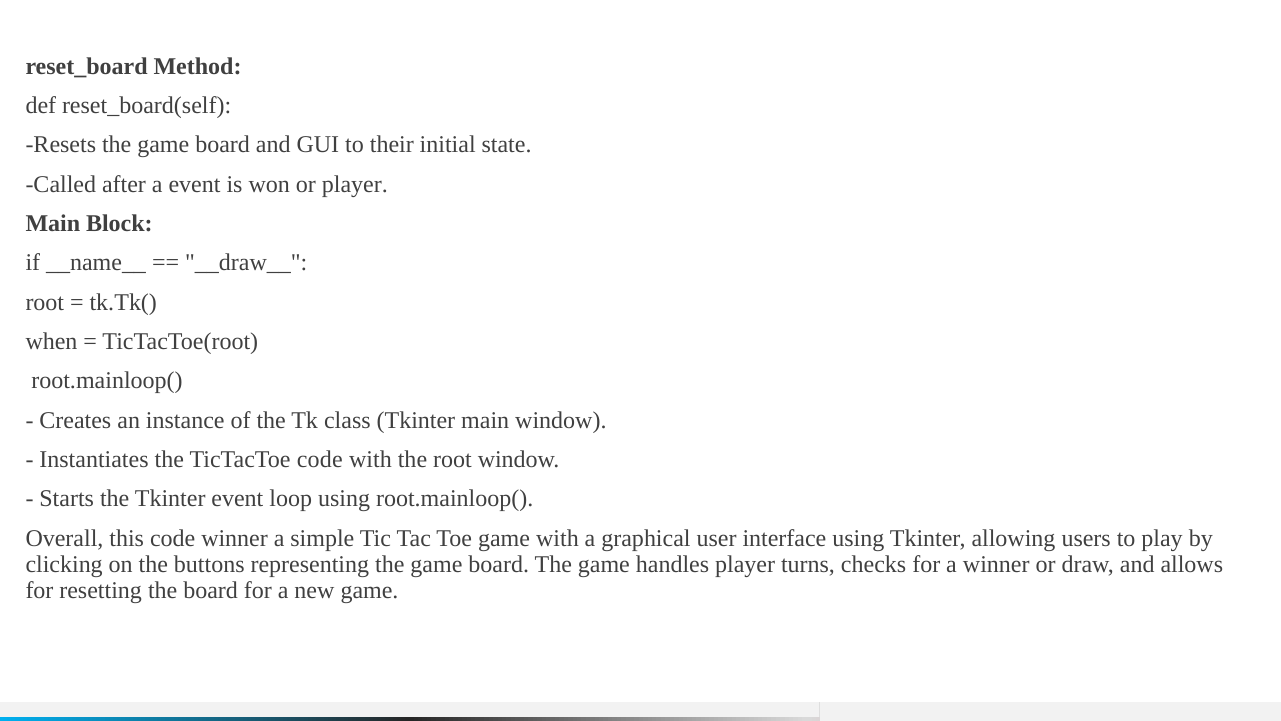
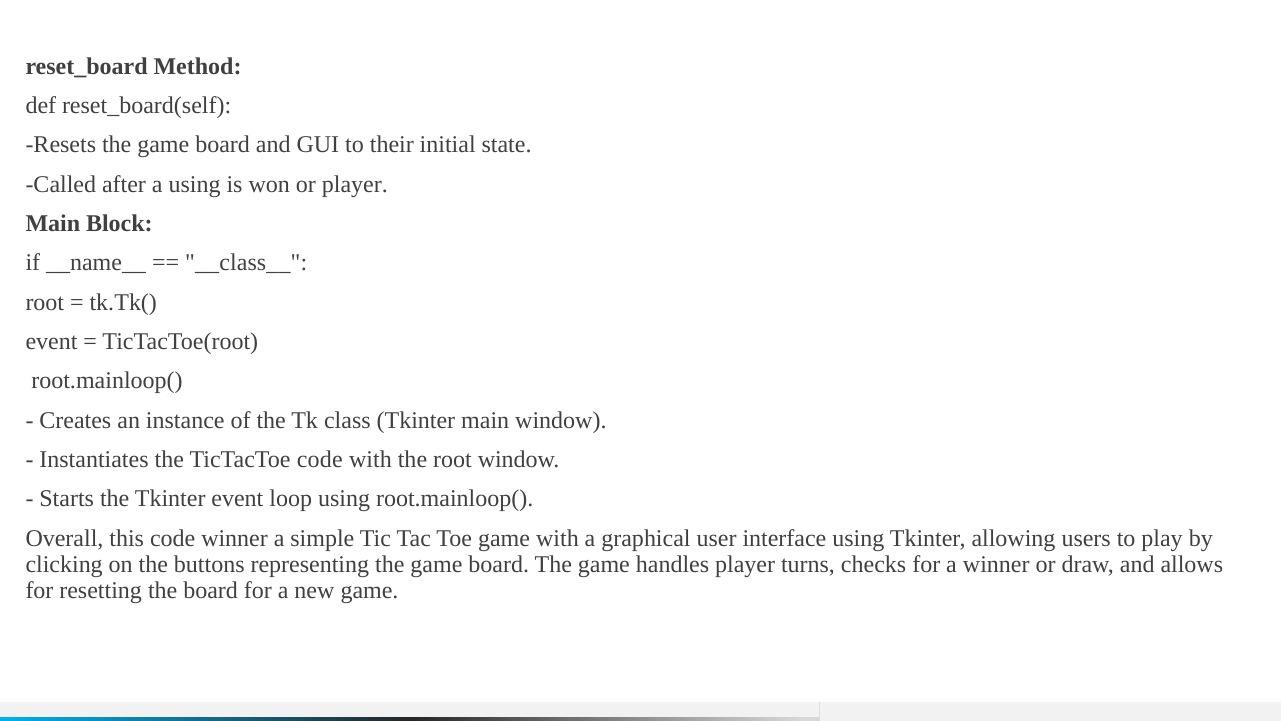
a event: event -> using (195, 184)
__draw__: __draw__ -> __class__ (246, 263)
when: when -> event (51, 341)
